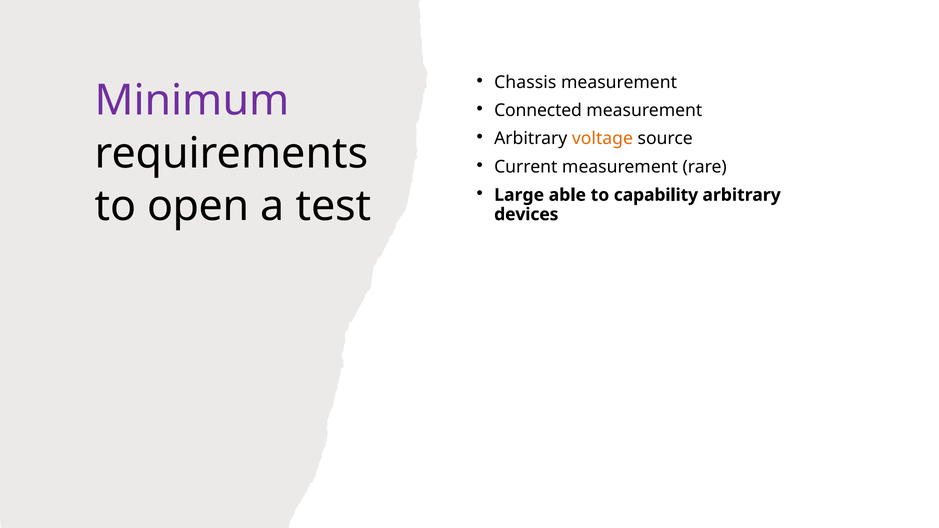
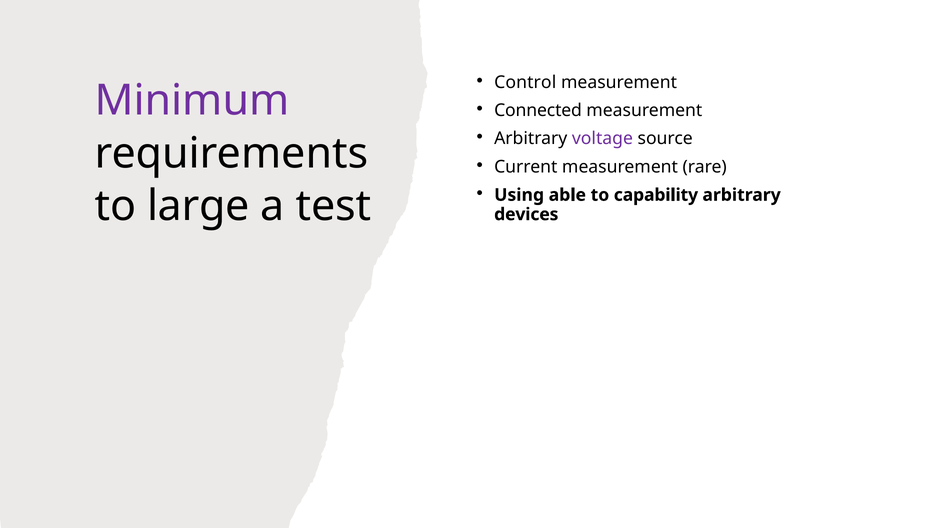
Chassis: Chassis -> Control (525, 82)
voltage colour: orange -> purple (602, 139)
Large: Large -> Using (519, 195)
open: open -> large (198, 206)
